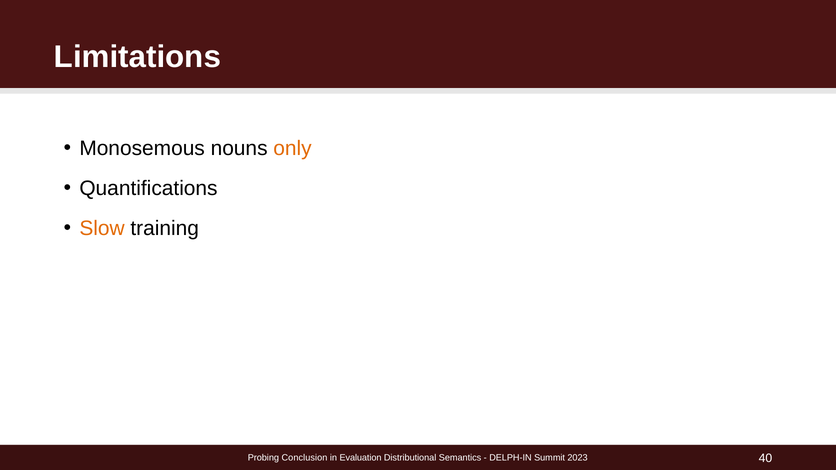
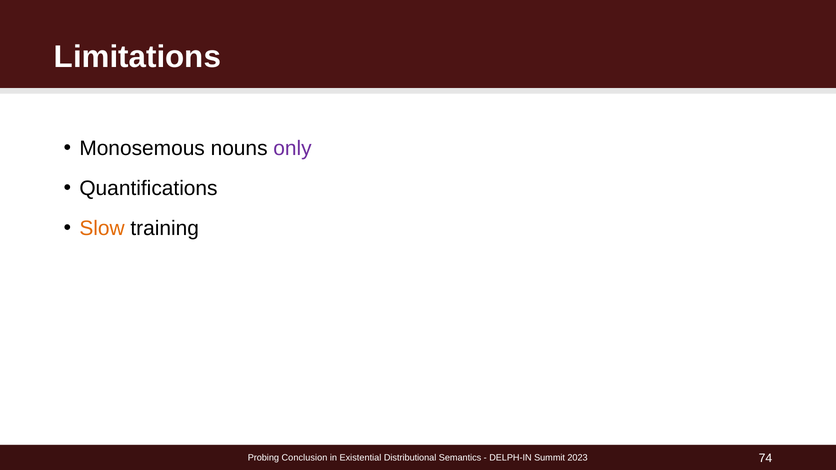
only colour: orange -> purple (293, 149)
Evaluation: Evaluation -> Existential (360, 458)
40: 40 -> 74 (765, 458)
